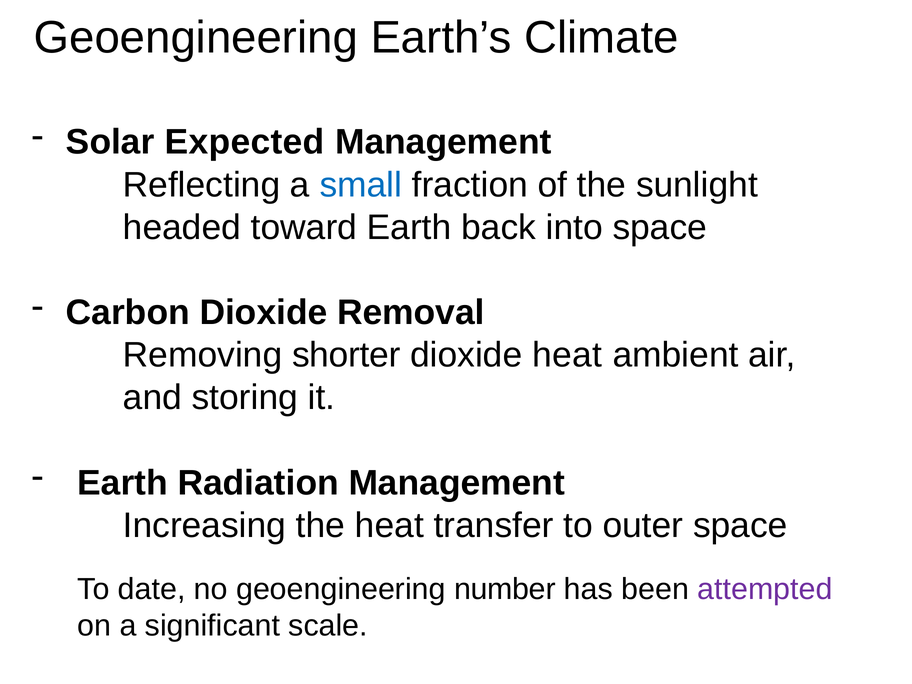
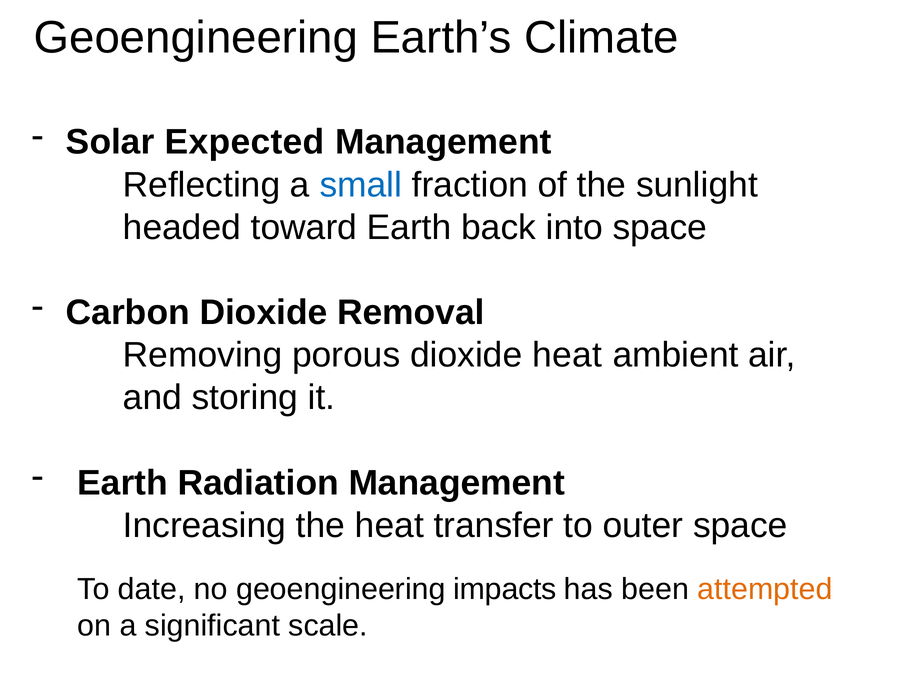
shorter: shorter -> porous (346, 355)
number: number -> impacts (505, 589)
attempted colour: purple -> orange (765, 589)
